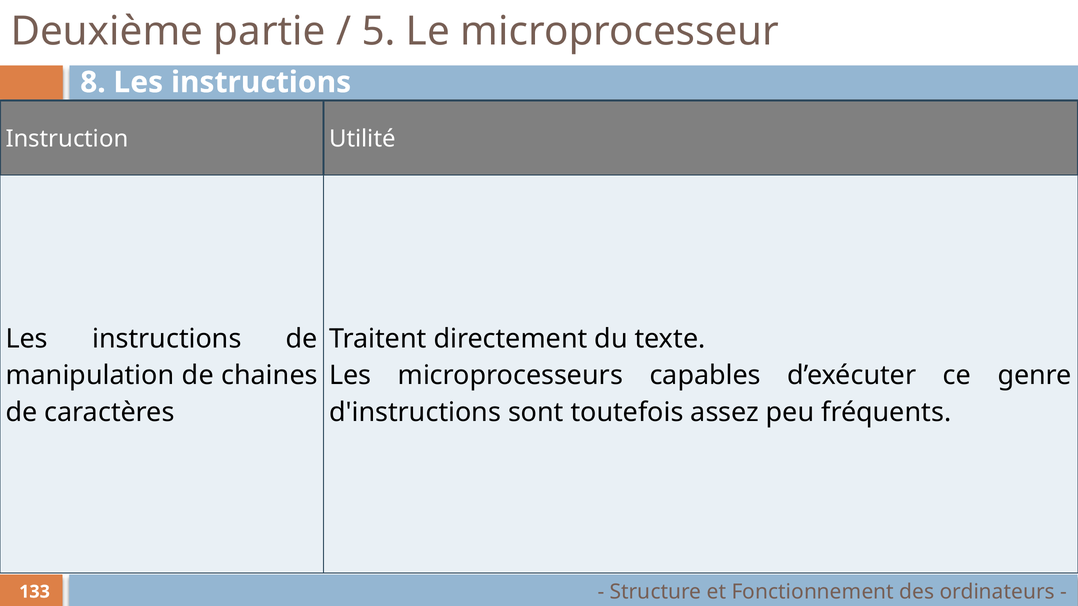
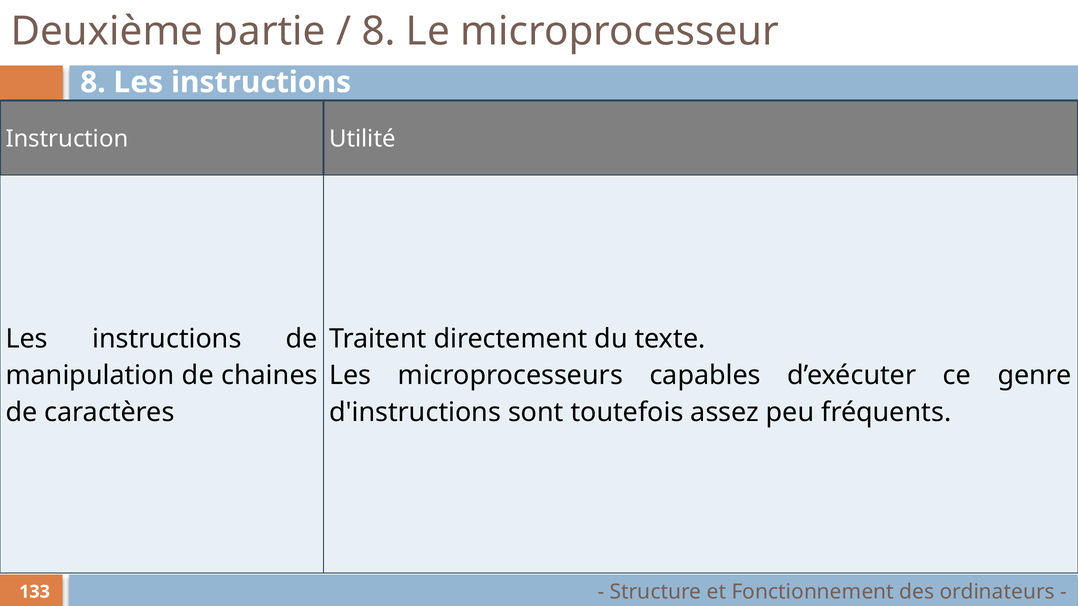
5: 5 -> 8 (379, 31)
